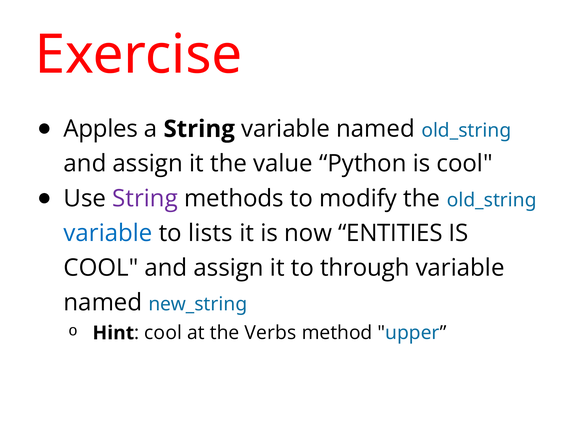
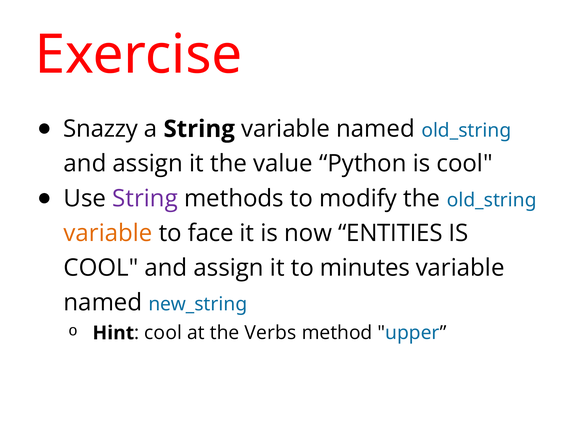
Apples: Apples -> Snazzy (101, 129)
variable colour: blue -> orange (108, 233)
lists: lists -> face (211, 233)
through: through -> minutes (365, 268)
